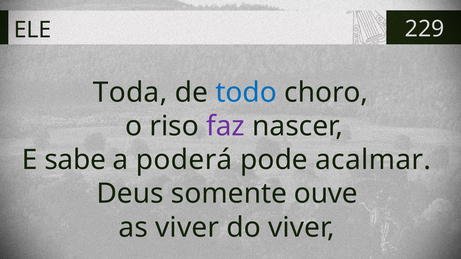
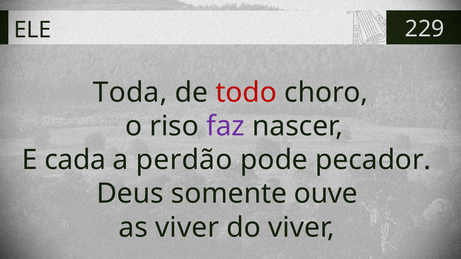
todo colour: blue -> red (246, 93)
sabe: sabe -> cada (75, 160)
poderá: poderá -> perdão (184, 160)
acalmar: acalmar -> pecador (373, 160)
